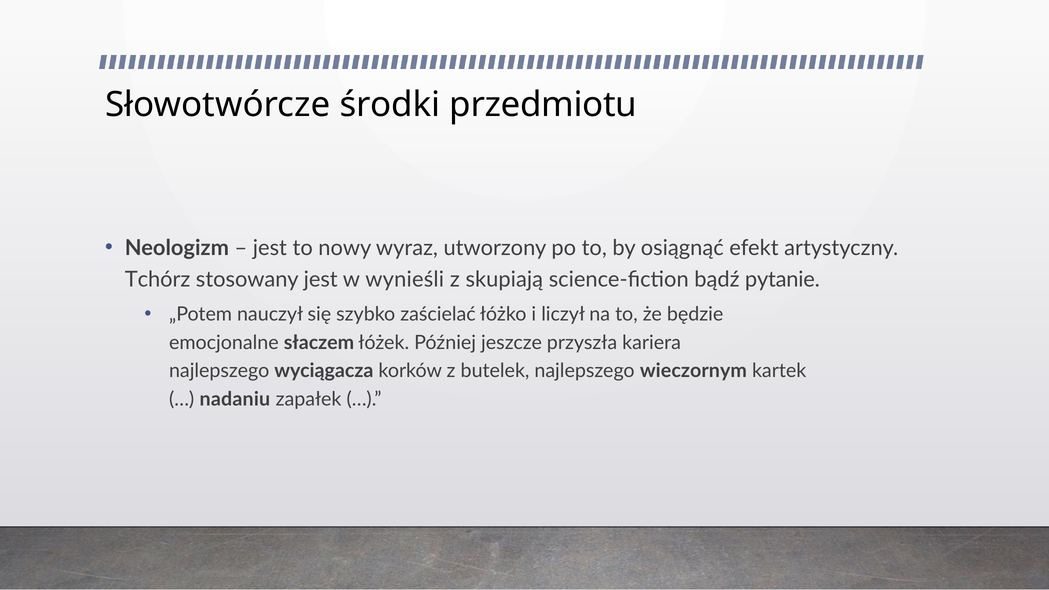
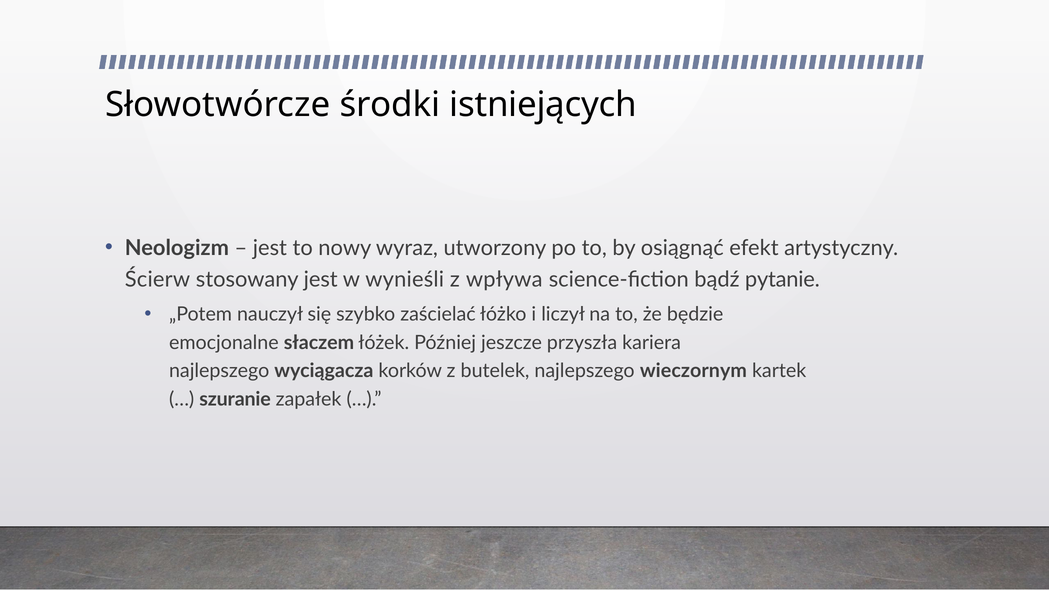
przedmiotu: przedmiotu -> istniejących (543, 105)
Tchórz: Tchórz -> Ścierw (157, 279)
skupiają: skupiają -> wpływa (504, 279)
nadaniu: nadaniu -> szuranie (235, 399)
